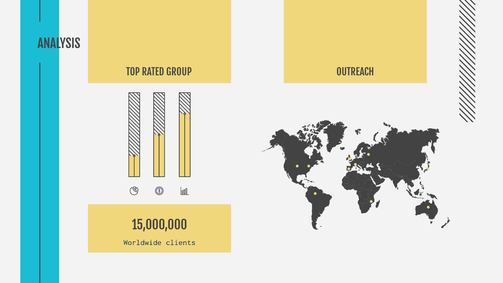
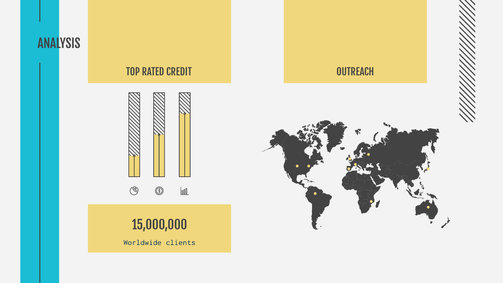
GROUP: GROUP -> CREDIT (179, 72)
